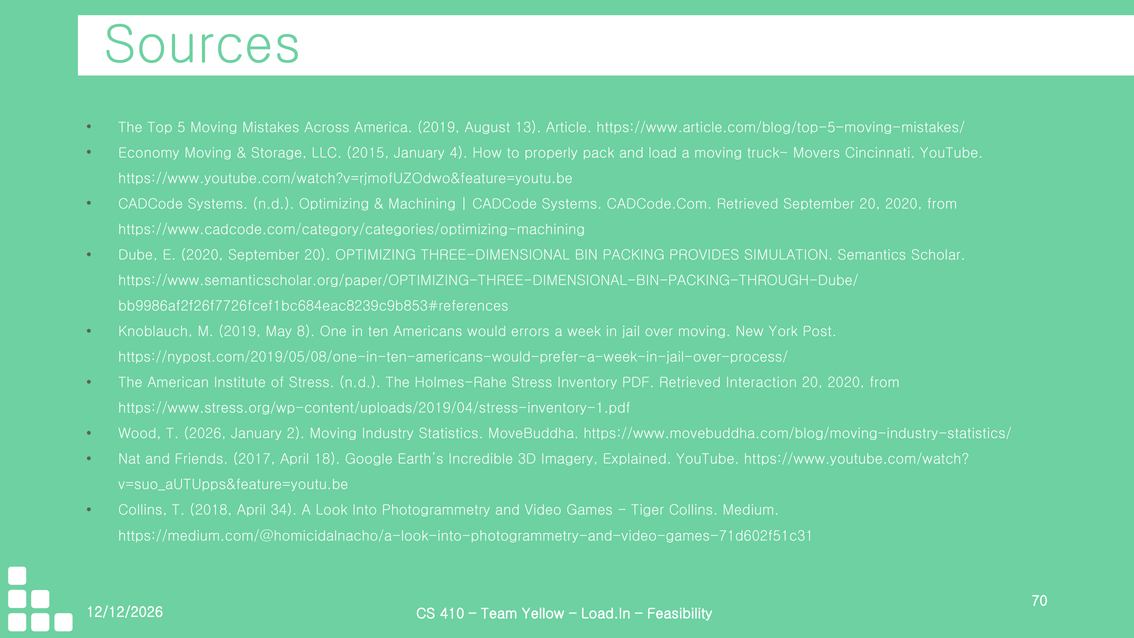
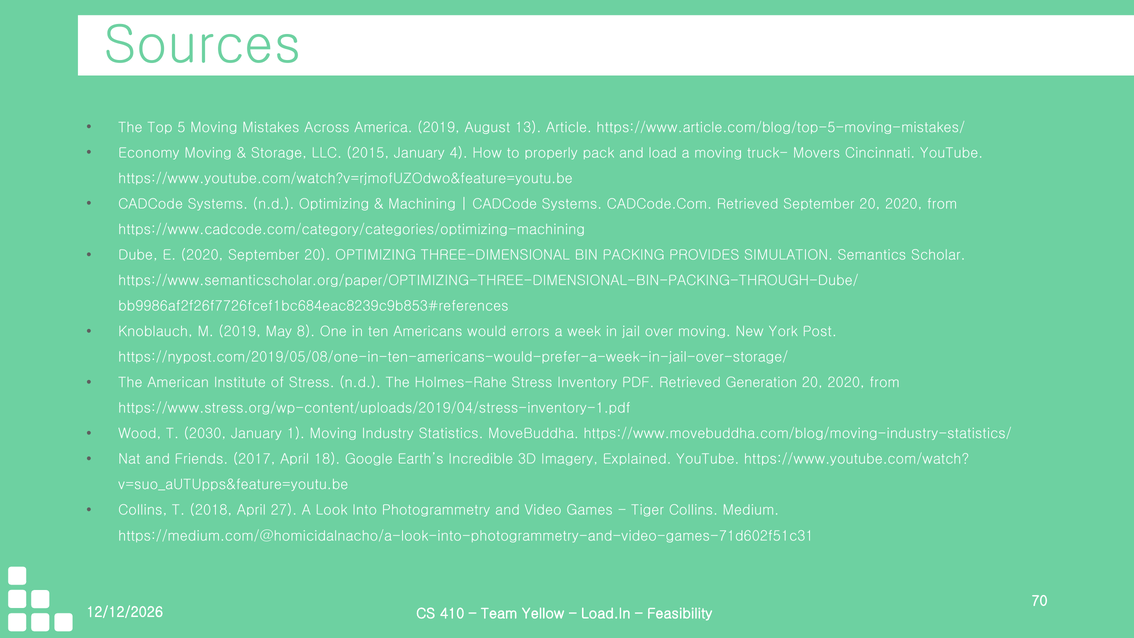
https://nypost.com/2019/05/08/one-in-ten-americans-would-prefer-a-week-in-jail-over-process/: https://nypost.com/2019/05/08/one-in-ten-americans-would-prefer-a-week-in-jail-over-process/ -> https://nypost.com/2019/05/08/one-in-ten-americans-would-prefer-a-week-in-jail-over-storage/ (453, 357)
Interaction: Interaction -> Generation (761, 383)
2026: 2026 -> 2030 (205, 434)
2: 2 -> 1 (296, 434)
34: 34 -> 27 (284, 510)
